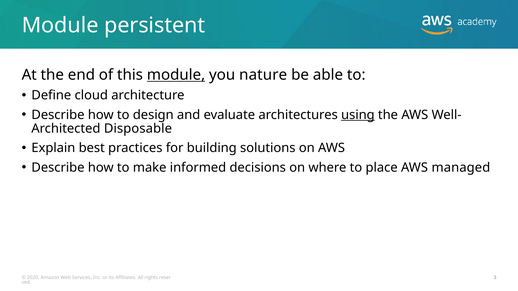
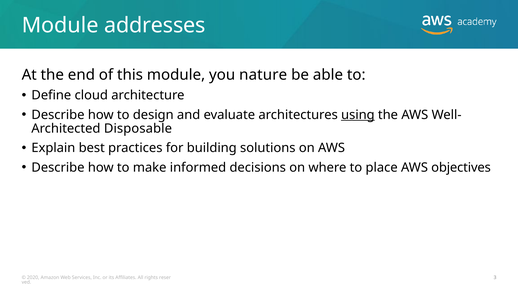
persistent: persistent -> addresses (155, 25)
module underline: present -> none (176, 75)
managed: managed -> objectives (461, 168)
